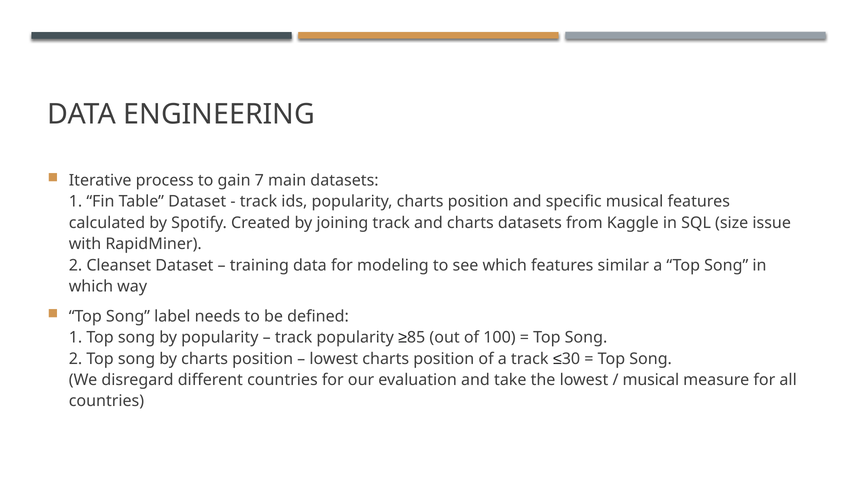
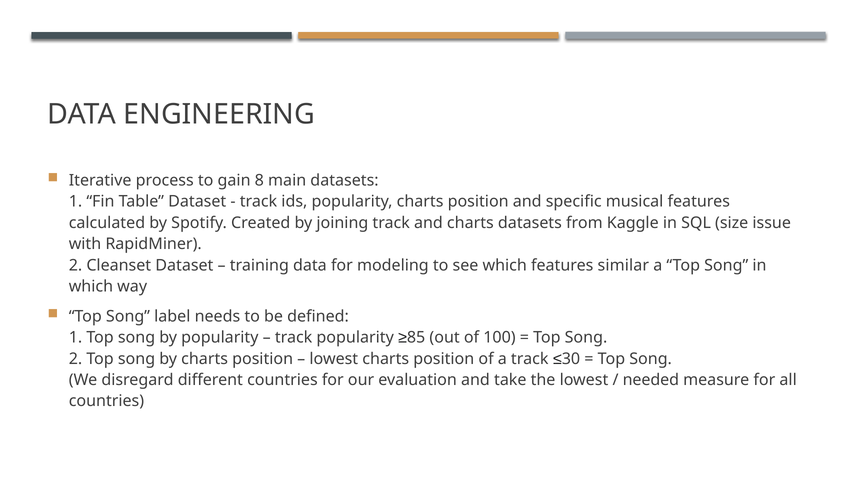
7: 7 -> 8 (259, 180)
musical: musical -> needed (651, 380)
